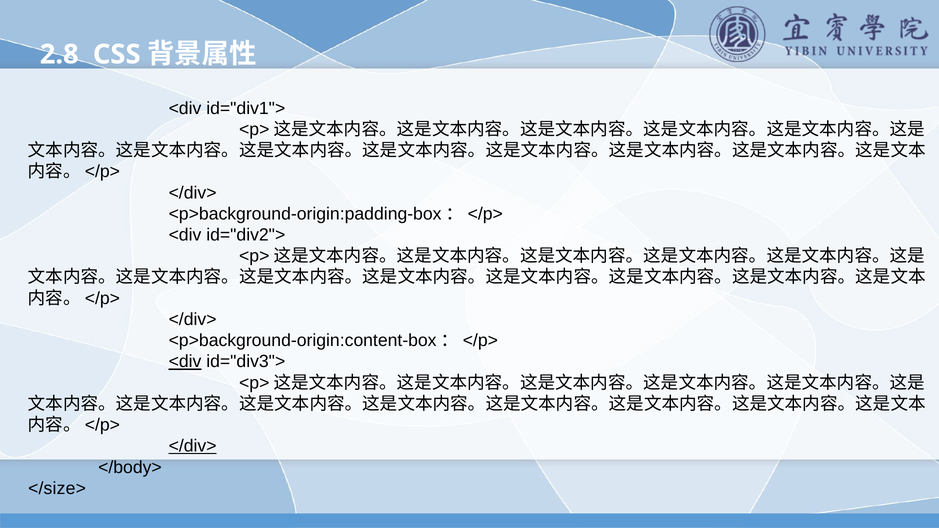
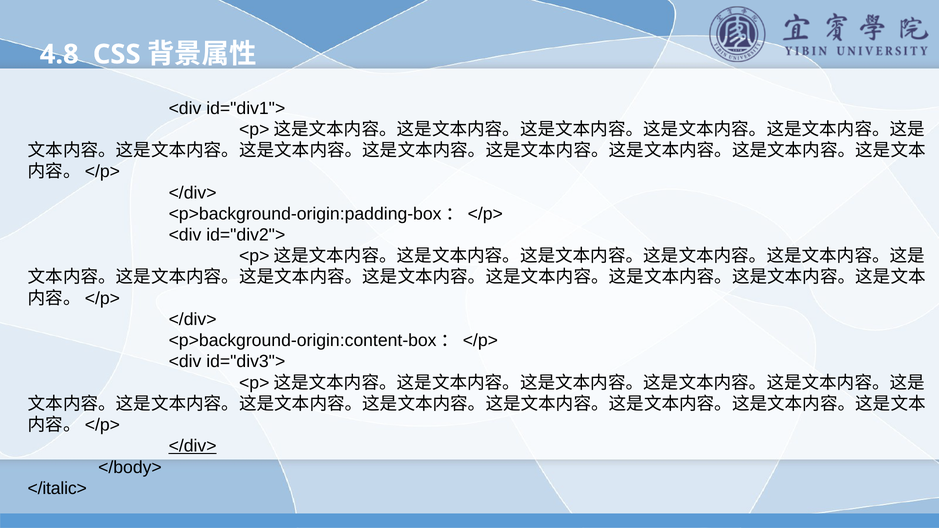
2.8: 2.8 -> 4.8 (59, 54)
<div underline: present -> none (185, 362)
</size>: </size> -> </italic> (57, 489)
